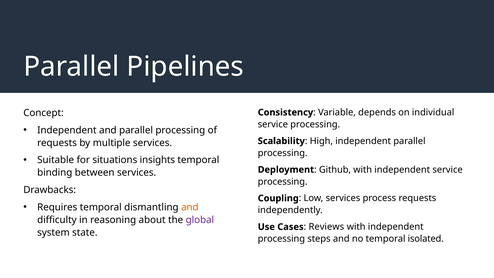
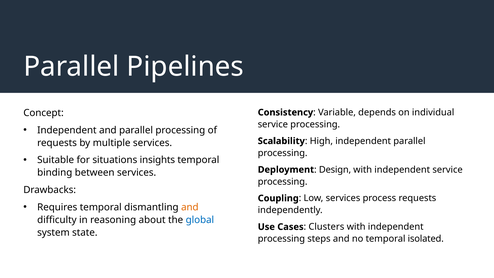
Github: Github -> Design (335, 170)
global colour: purple -> blue (200, 220)
Reviews: Reviews -> Clusters (326, 227)
